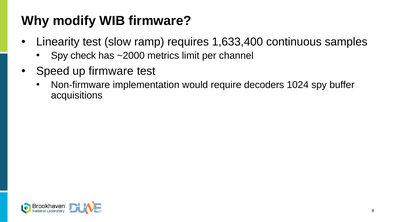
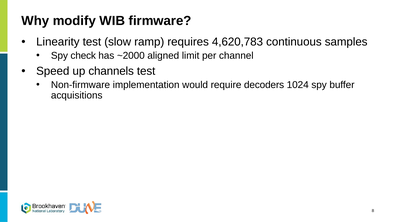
1,633,400: 1,633,400 -> 4,620,783 (237, 42)
metrics: metrics -> aligned (163, 55)
up firmware: firmware -> channels (111, 71)
